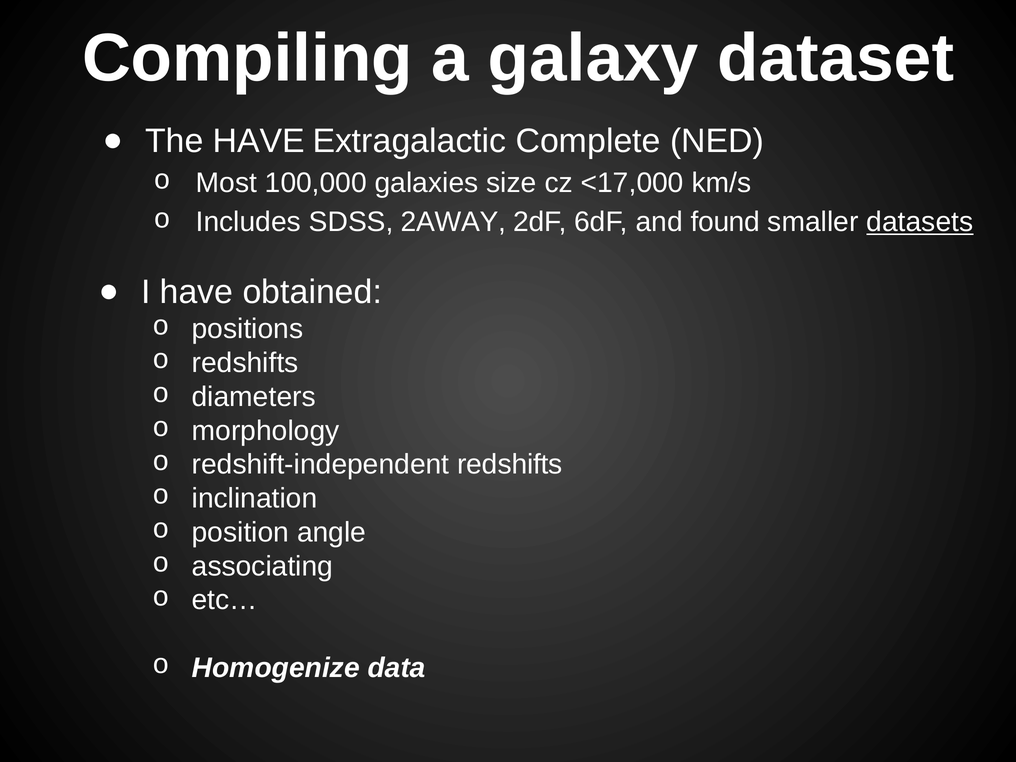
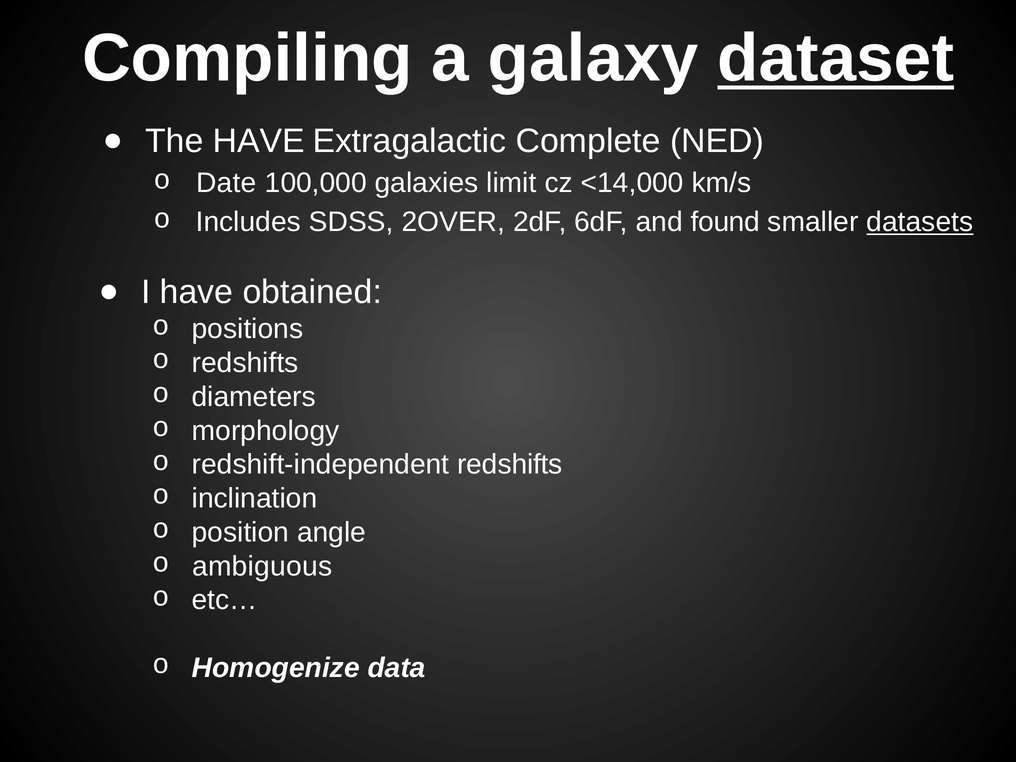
dataset underline: none -> present (836, 59)
Most: Most -> Date (226, 183)
size: size -> limit (511, 183)
<17,000: <17,000 -> <14,000 (632, 183)
2AWAY: 2AWAY -> 2OVER (453, 222)
associating: associating -> ambiguous (262, 566)
